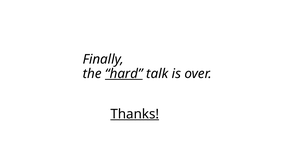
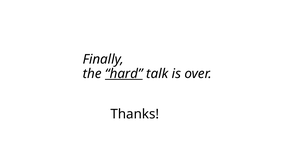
Thanks underline: present -> none (135, 114)
